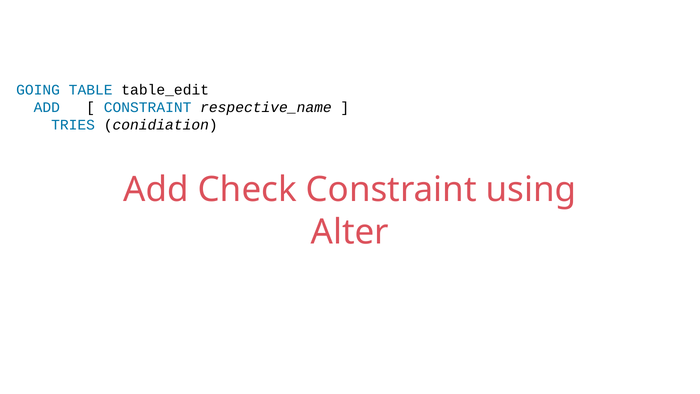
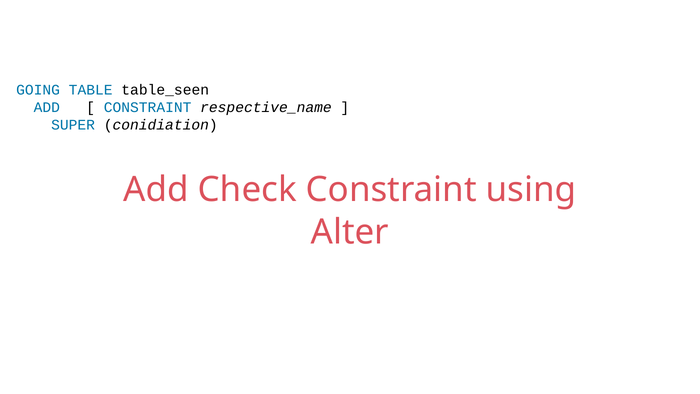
table_edit: table_edit -> table_seen (165, 90)
TRIES: TRIES -> SUPER (73, 125)
